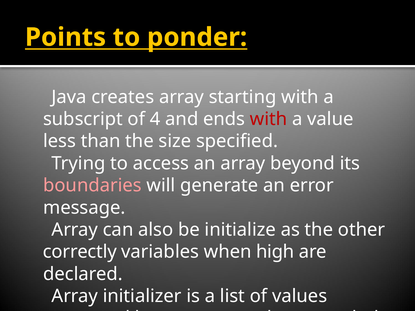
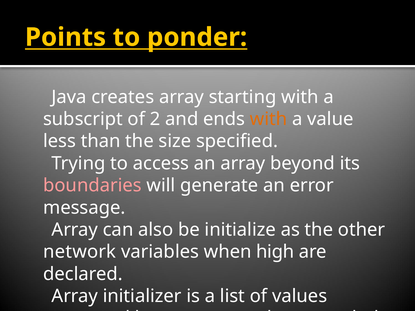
4: 4 -> 2 (155, 119)
with colour: red -> orange (269, 119)
correctly: correctly -> network (80, 252)
